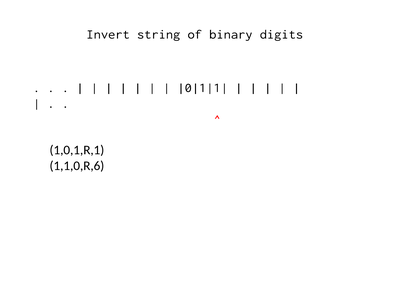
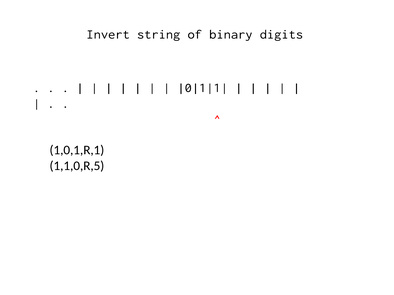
1,1,0,R,6: 1,1,0,R,6 -> 1,1,0,R,5 (77, 166)
